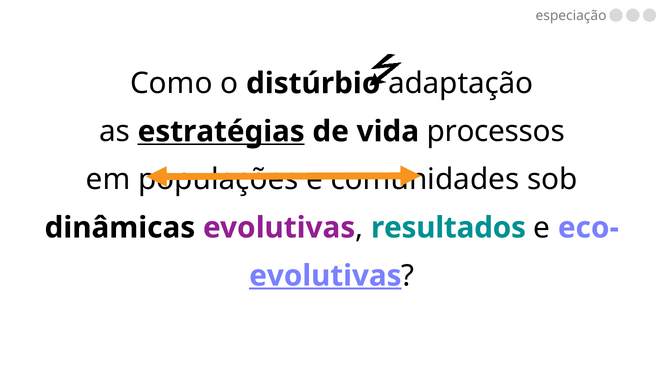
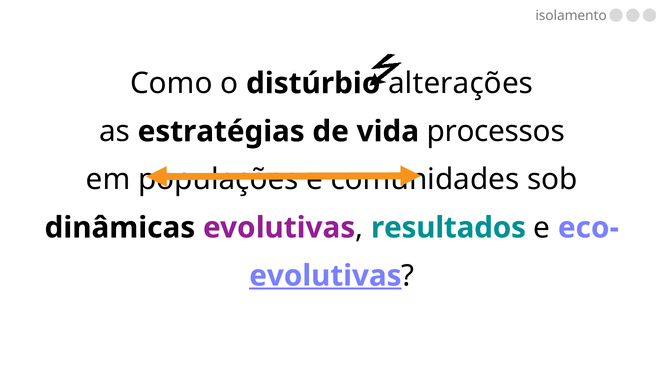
especiação: especiação -> isolamento (571, 16)
adaptação: adaptação -> alterações (461, 83)
estratégias underline: present -> none (221, 132)
